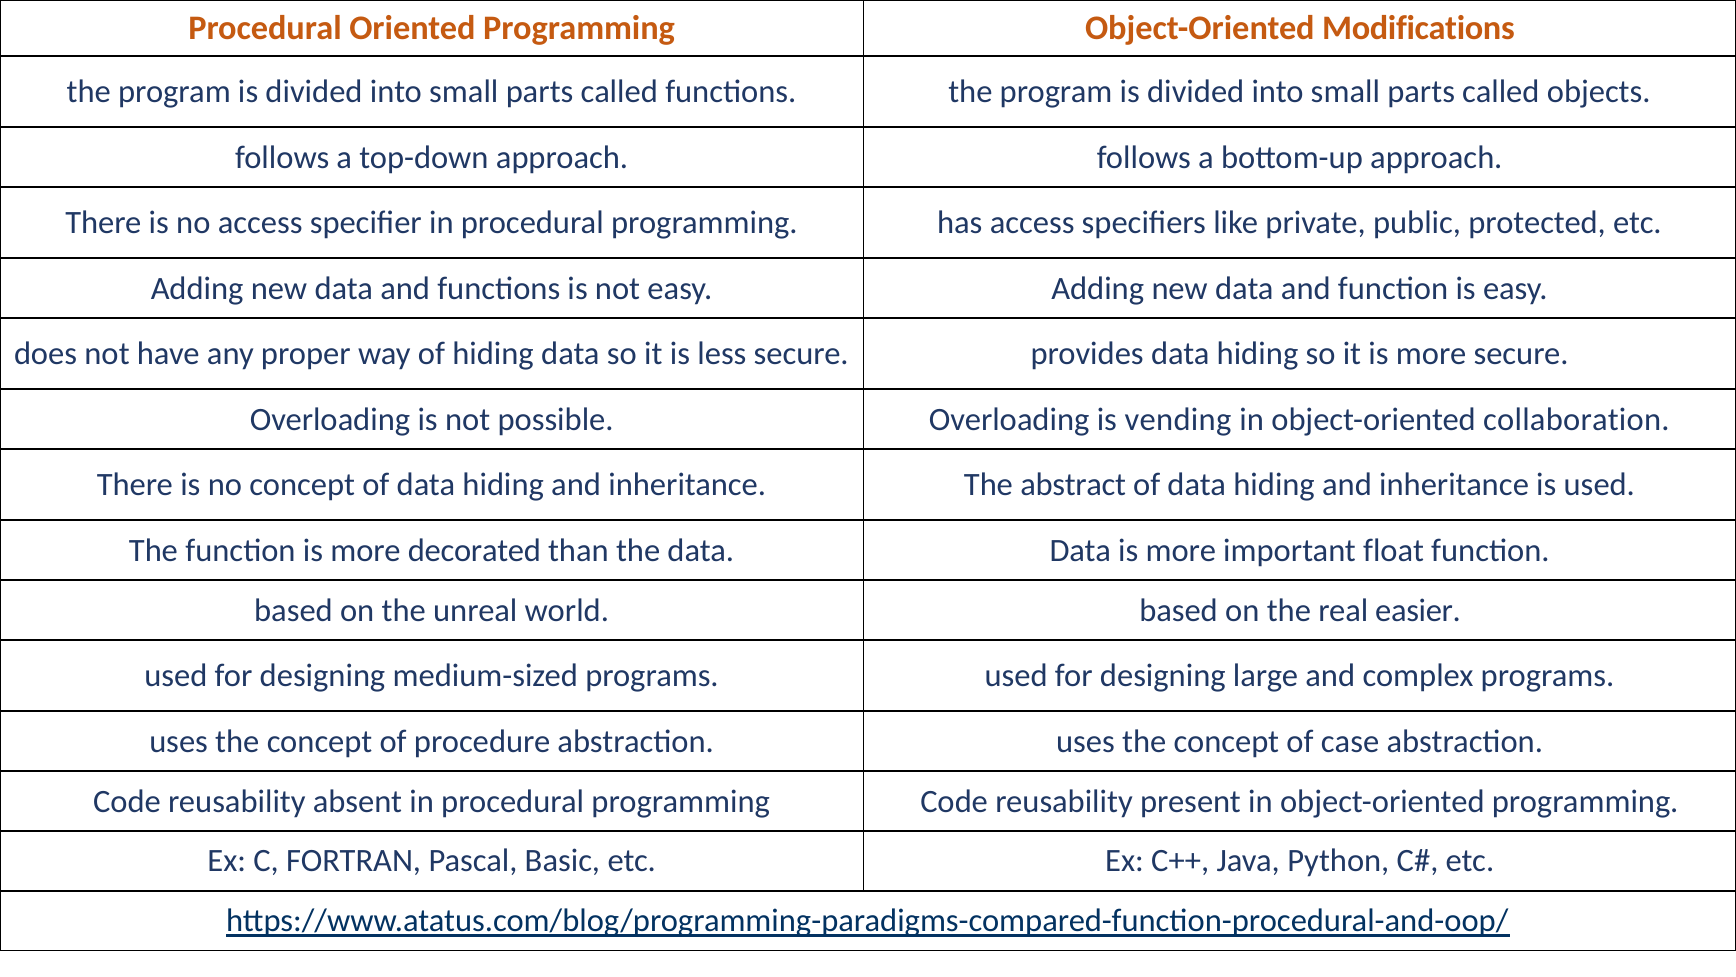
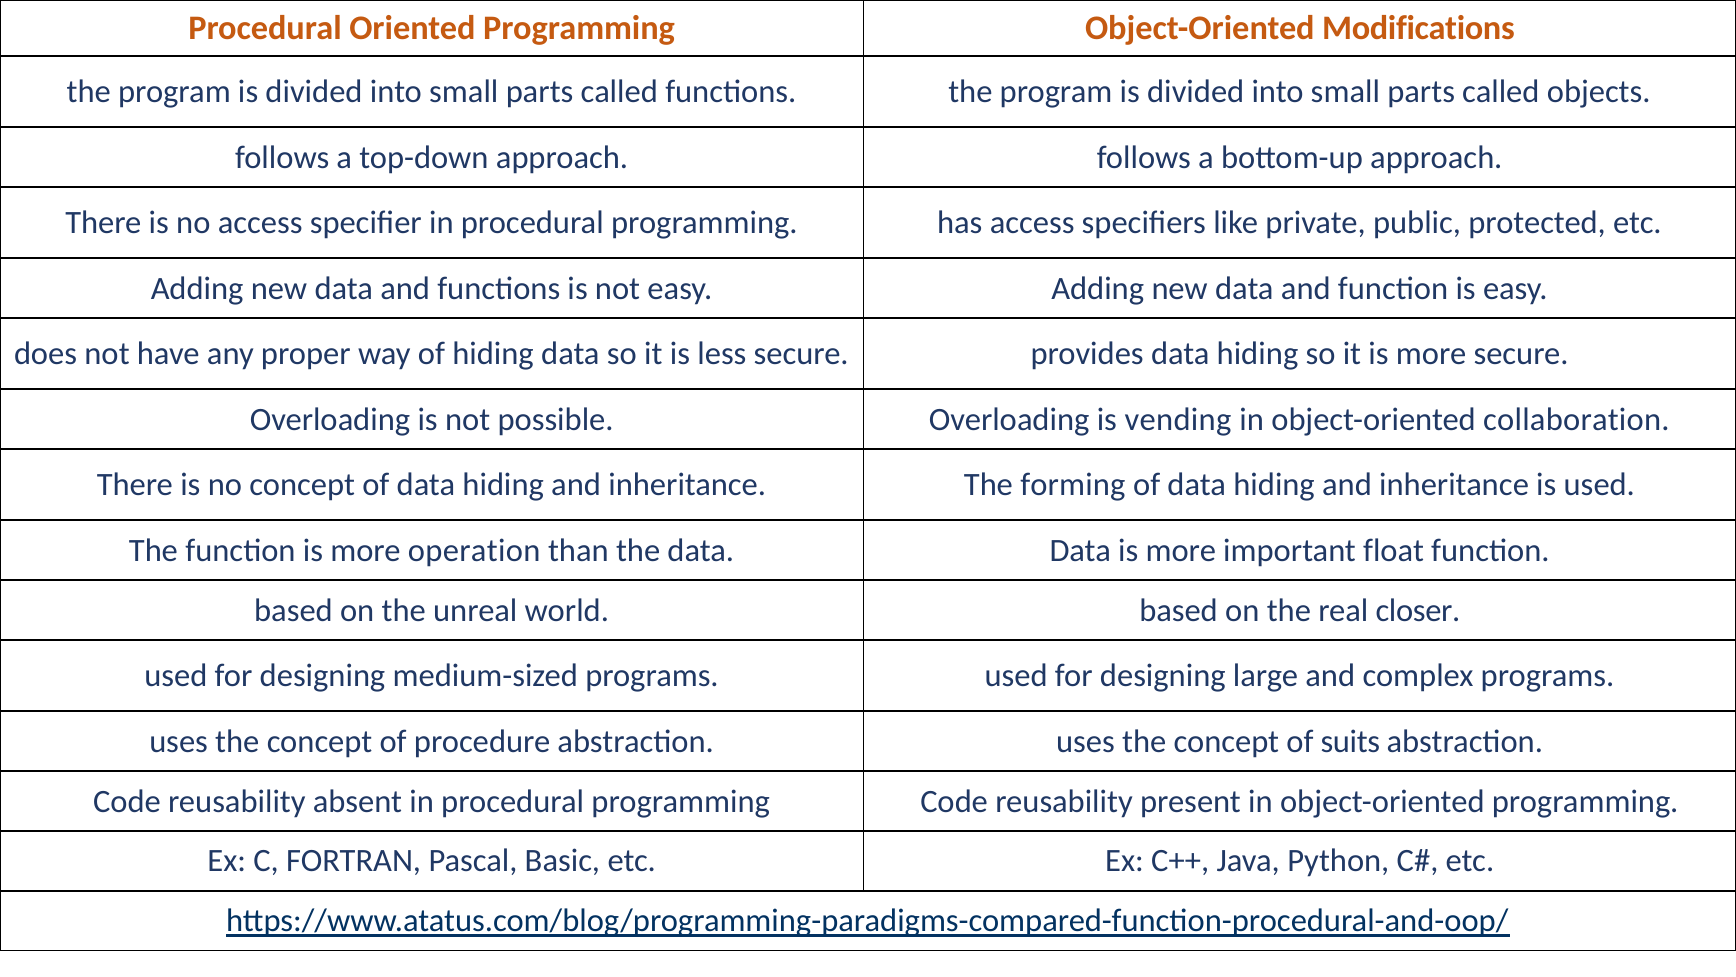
abstract: abstract -> forming (1073, 485)
decorated: decorated -> operation (474, 550)
easier: easier -> closer (1418, 610)
case: case -> suits (1350, 741)
